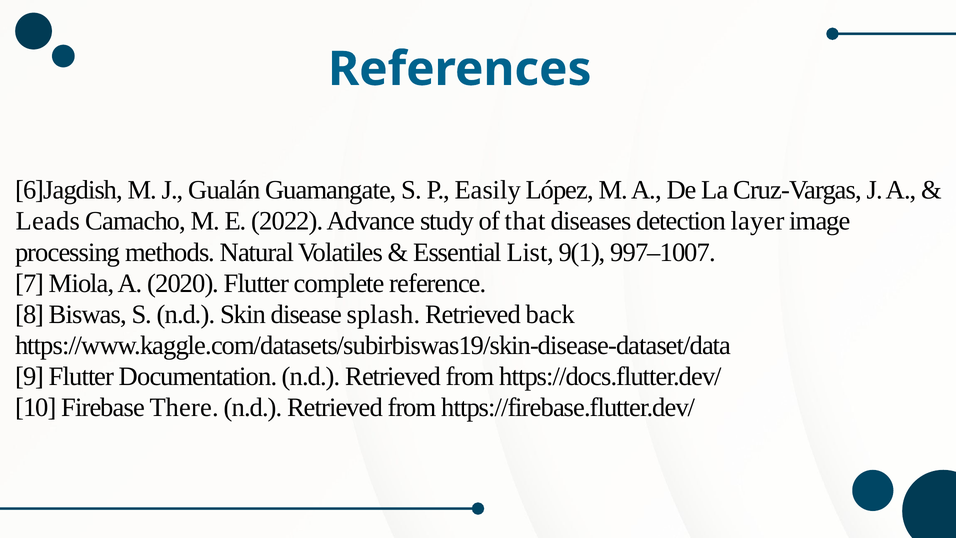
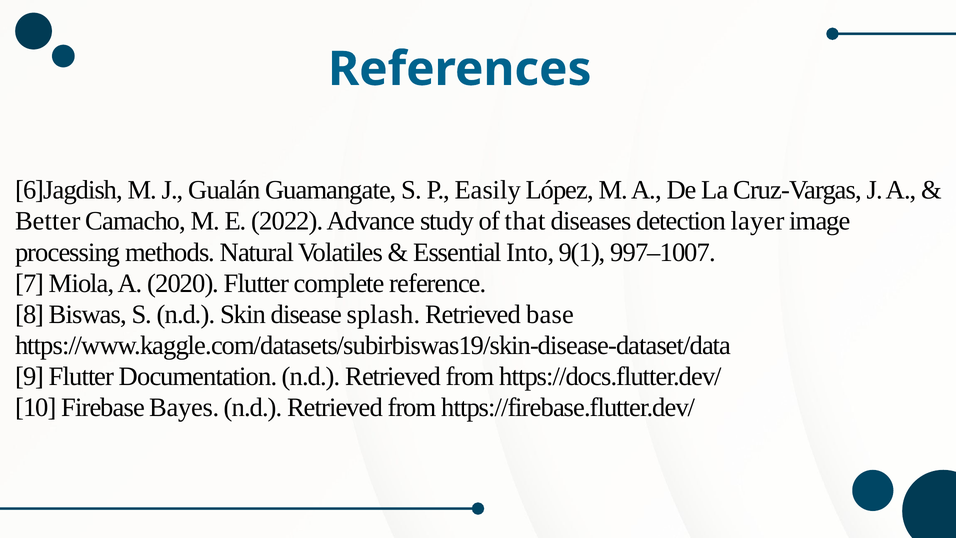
Leads: Leads -> Better (48, 221)
List: List -> Into (530, 252)
back: back -> base (550, 314)
There: There -> Bayes (184, 408)
